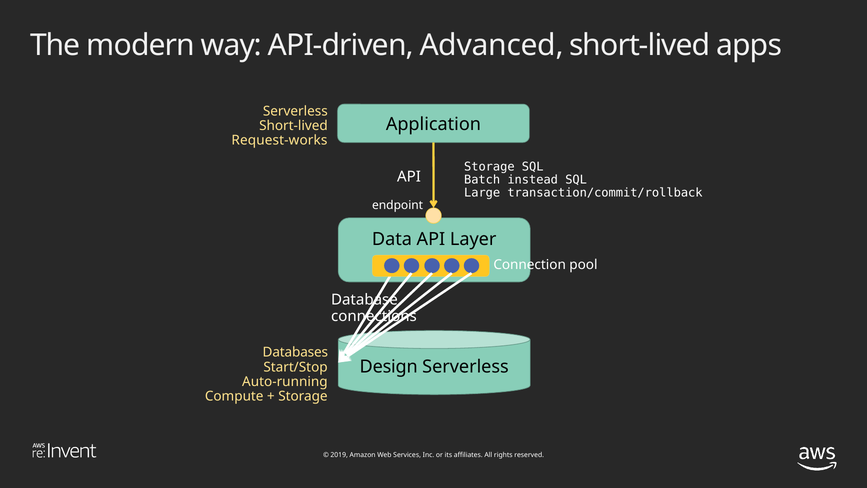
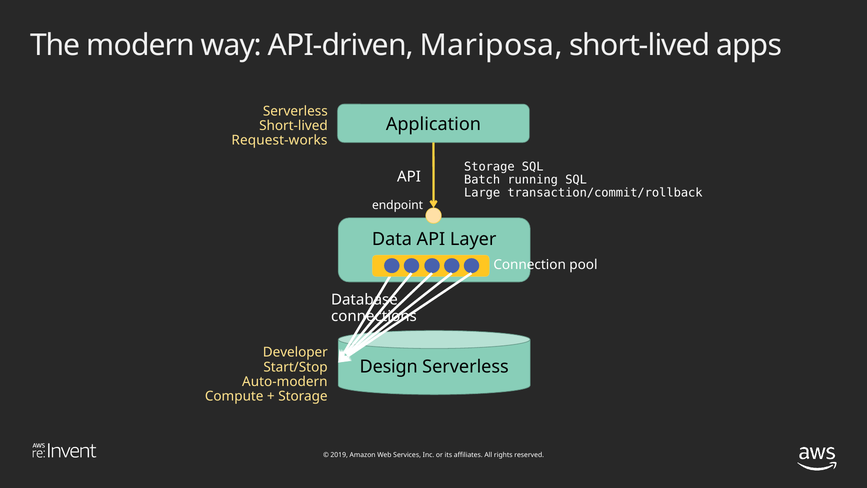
Advanced: Advanced -> Mariposa (491, 45)
instead: instead -> running (533, 180)
Databases: Databases -> Developer (295, 352)
Auto-running: Auto-running -> Auto-modern (285, 381)
